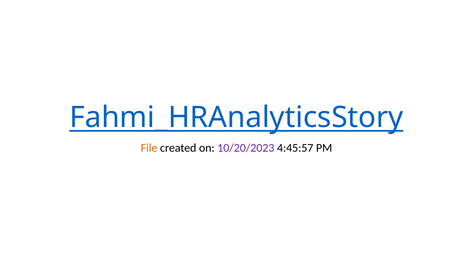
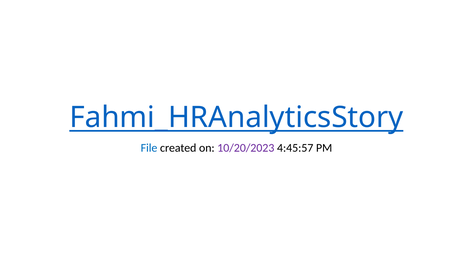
File colour: orange -> blue (149, 148)
